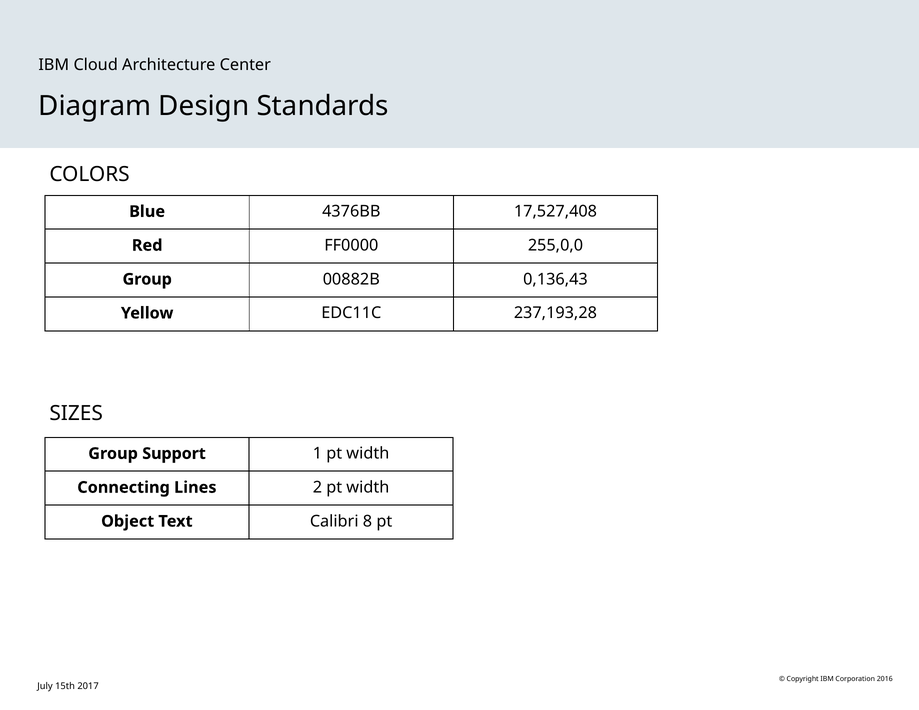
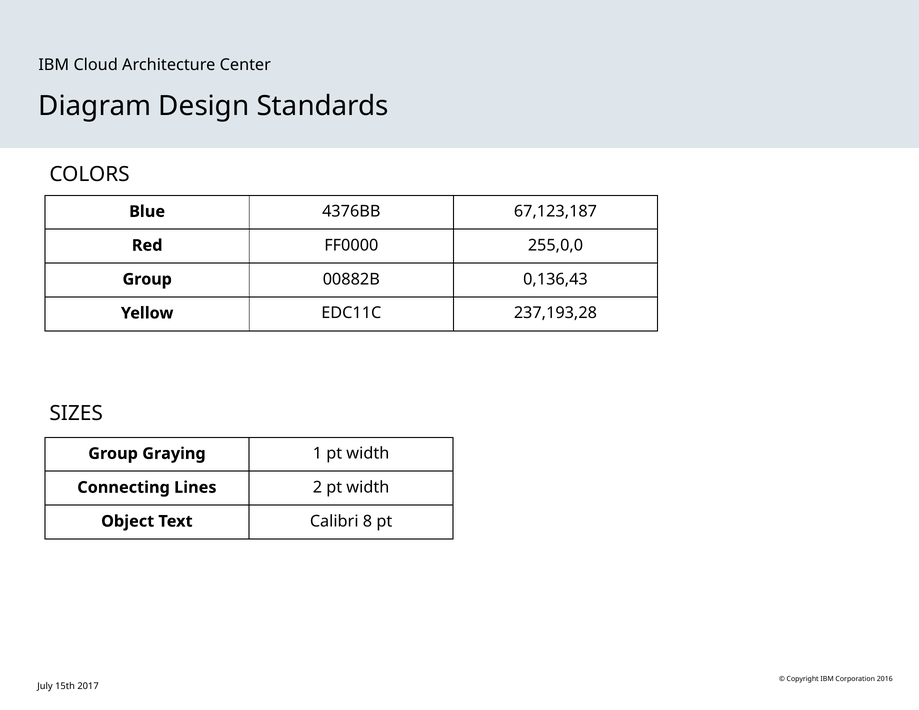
17,527,408: 17,527,408 -> 67,123,187 (555, 212)
Support: Support -> Graying (174, 454)
